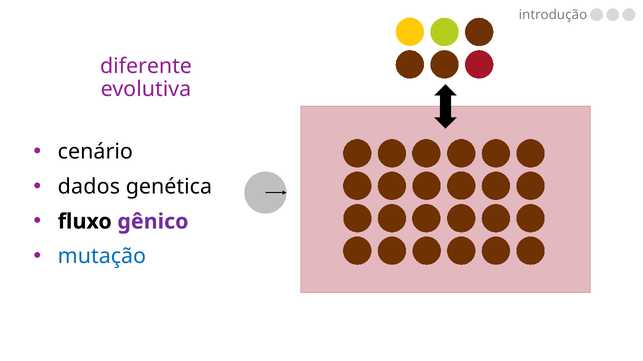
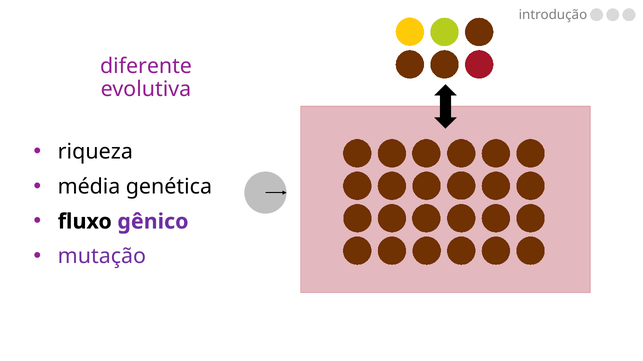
cenário: cenário -> riqueza (95, 152)
dados: dados -> média (89, 187)
mutação colour: blue -> purple (102, 257)
